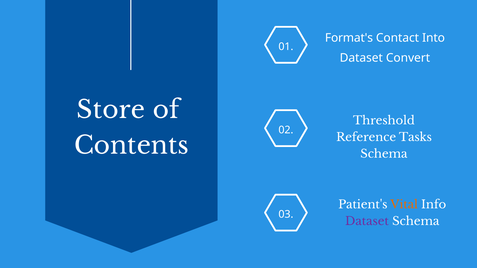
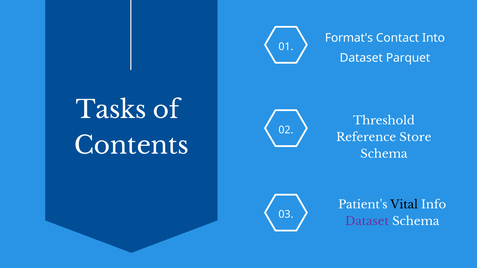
Convert: Convert -> Parquet (408, 58)
Store: Store -> Tasks (111, 110)
Tasks: Tasks -> Store (415, 138)
Vital colour: orange -> black (404, 205)
